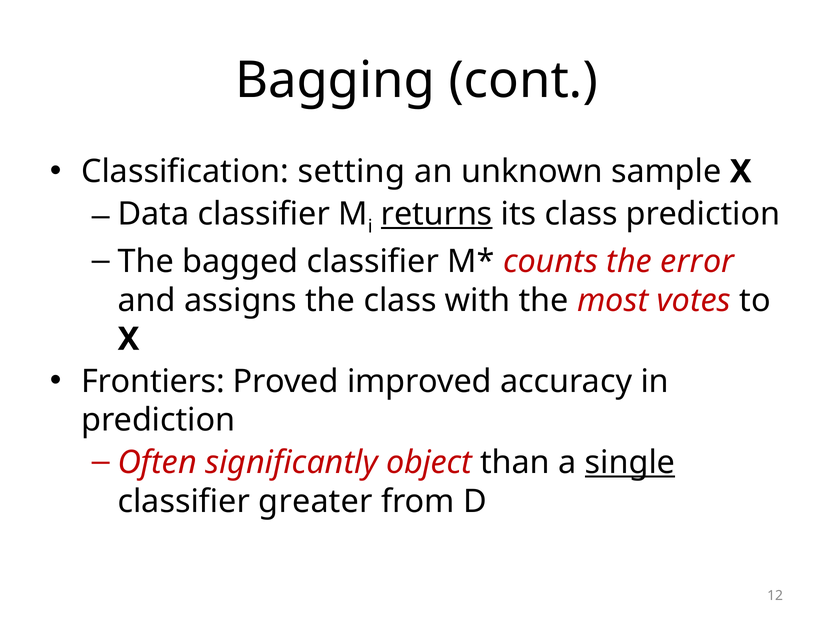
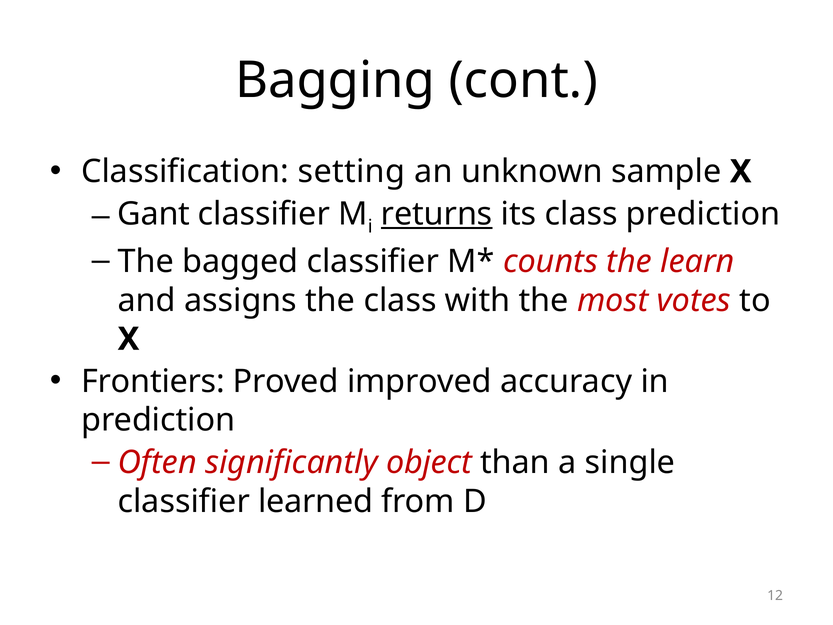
Data: Data -> Gant (154, 214)
error: error -> learn (698, 261)
single underline: present -> none (630, 462)
greater: greater -> learned (316, 501)
